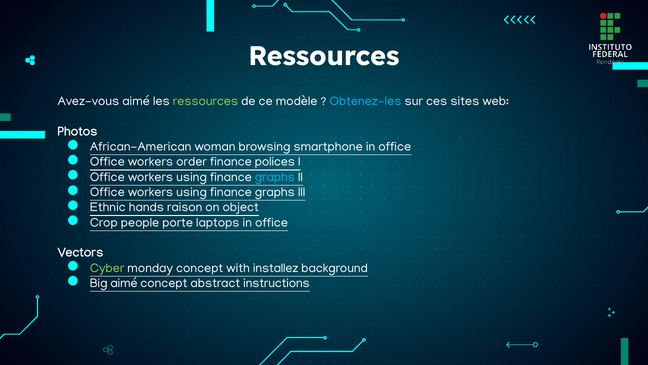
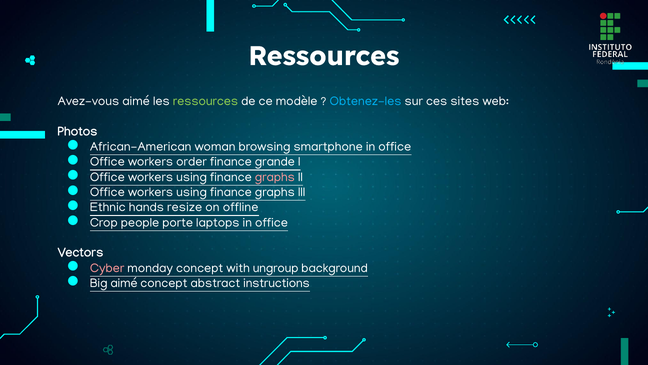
polices: polices -> grande (275, 162)
graphs colour: light blue -> pink (275, 177)
raison: raison -> resize (185, 207)
object: object -> offline (241, 207)
Cyber colour: light green -> pink (107, 267)
installez: installez -> ungroup (276, 267)
